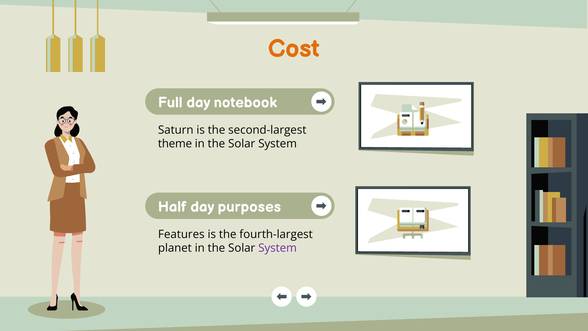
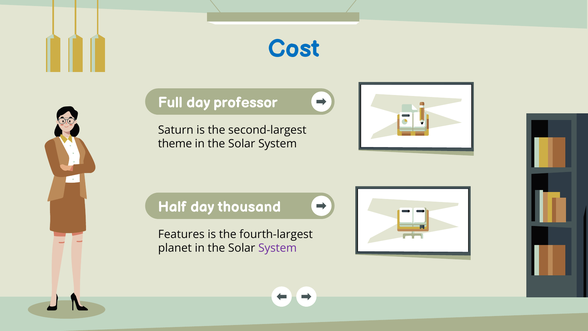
Cost colour: orange -> blue (294, 49)
notebook: notebook -> professor (246, 103)
purposes: purposes -> thousand (249, 207)
